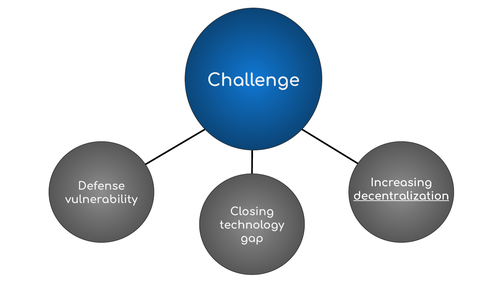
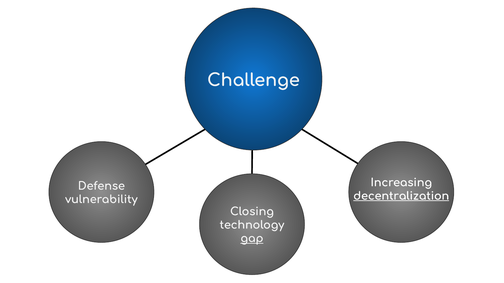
gap underline: none -> present (252, 239)
